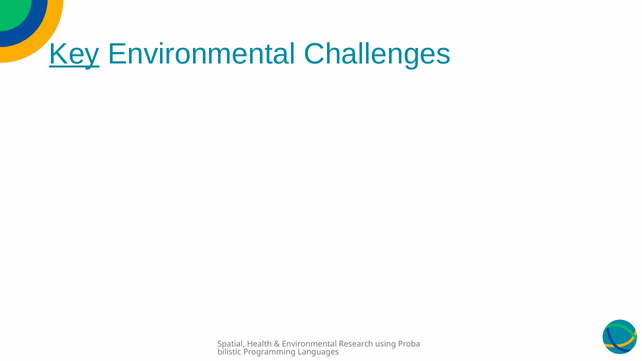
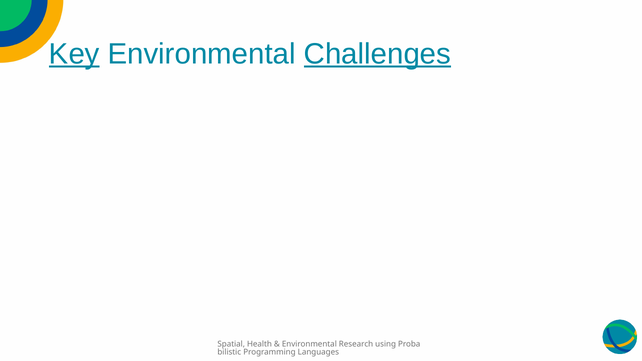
Challenges underline: none -> present (377, 54)
